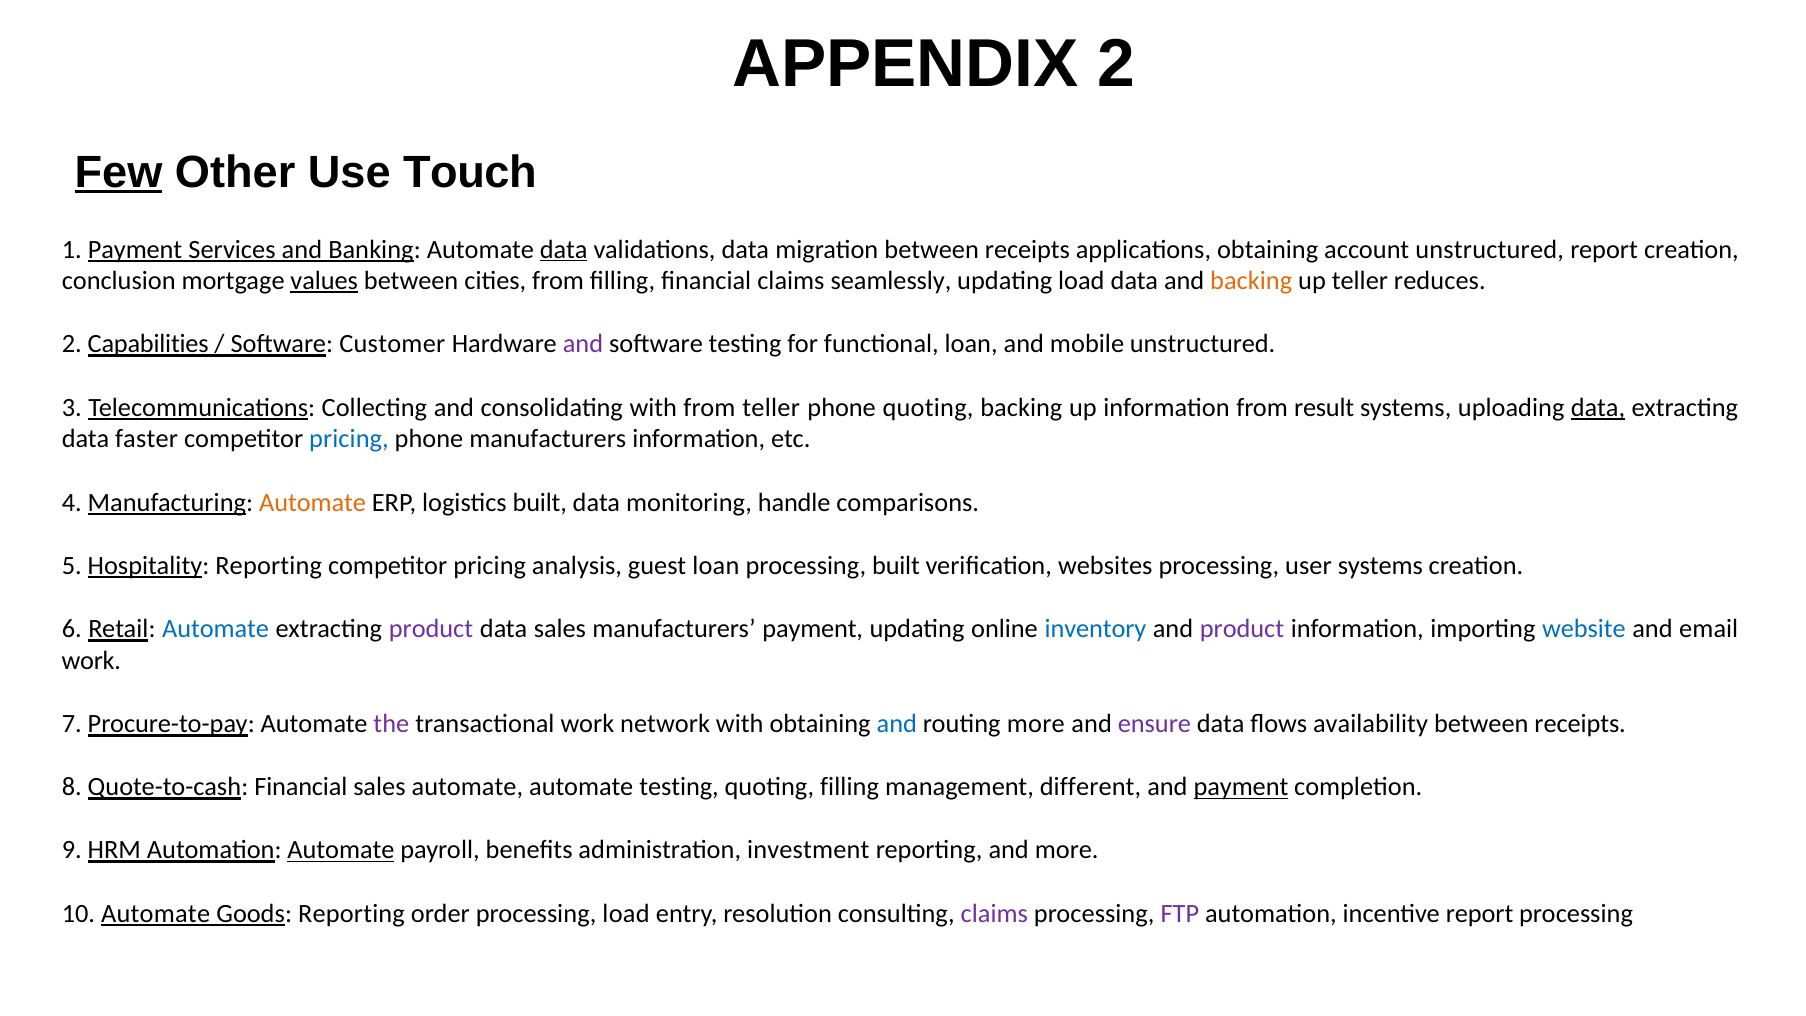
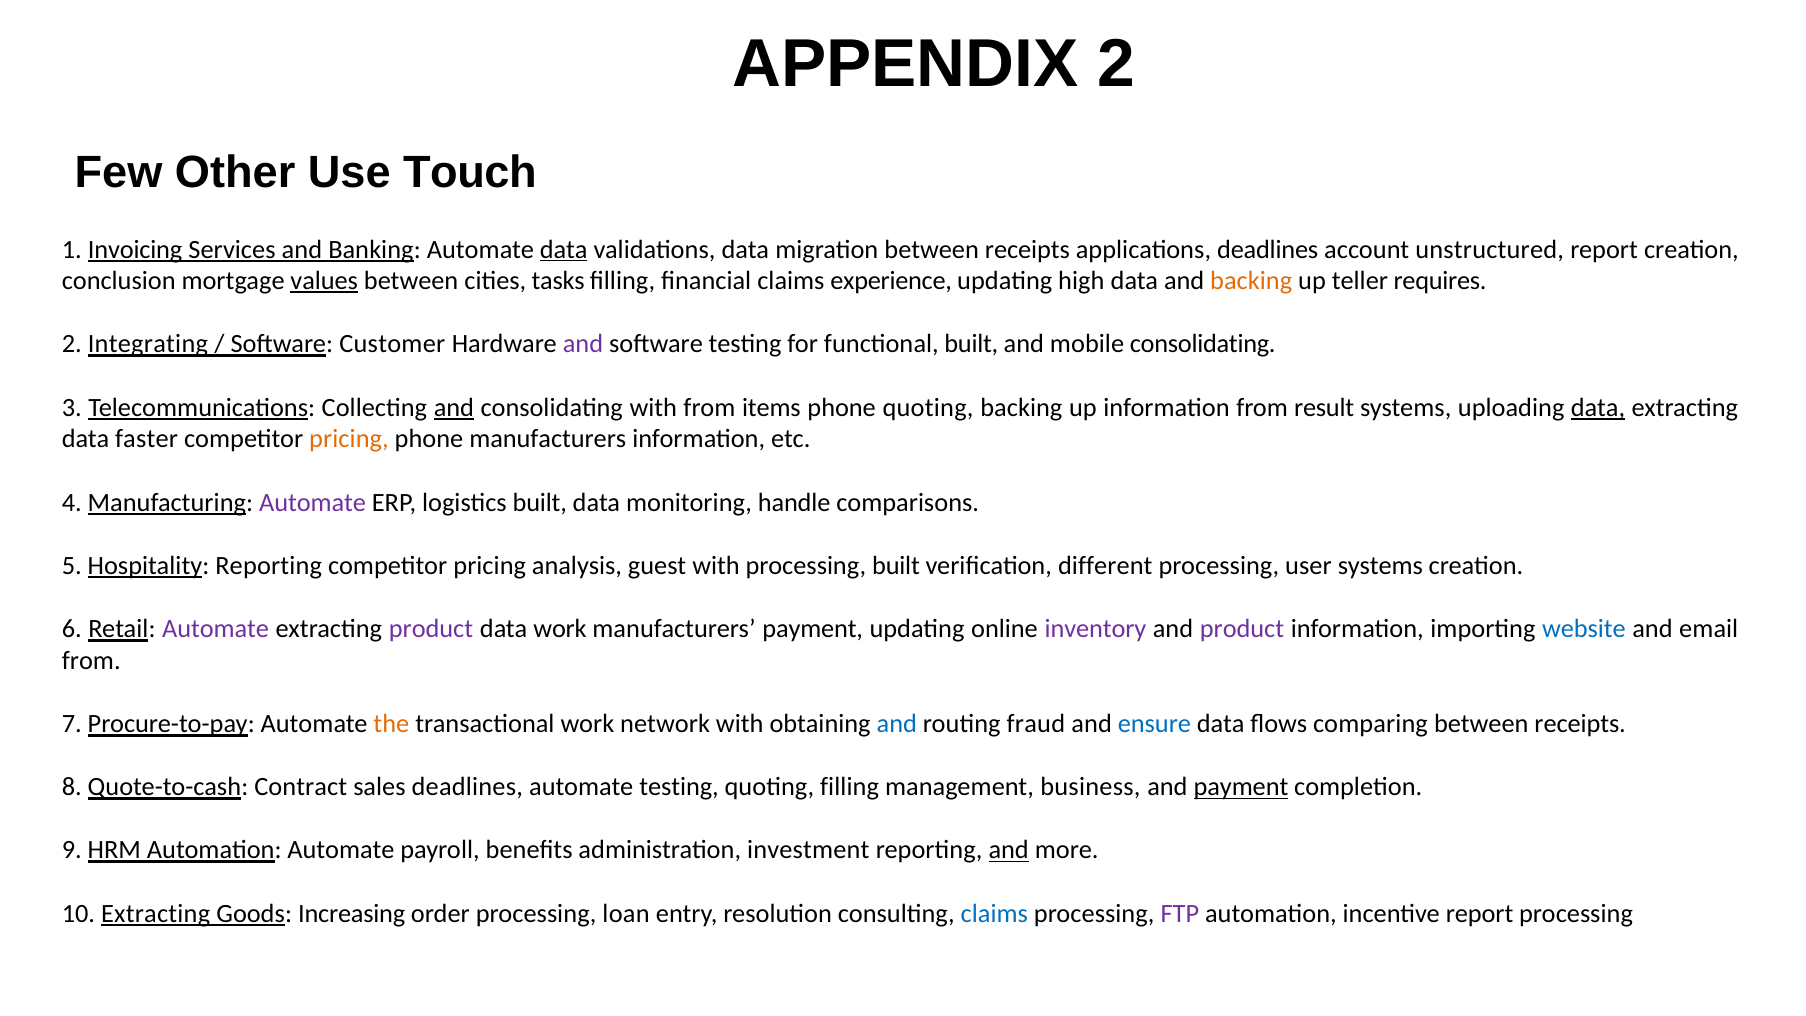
Few underline: present -> none (119, 172)
1 Payment: Payment -> Invoicing (135, 249)
applications obtaining: obtaining -> deadlines (1268, 249)
cities from: from -> tasks (558, 281)
seamlessly: seamlessly -> experience (891, 281)
updating load: load -> high (1081, 281)
reduces: reduces -> requires (1440, 281)
Capabilities: Capabilities -> Integrating (148, 344)
functional loan: loan -> built (971, 344)
mobile unstructured: unstructured -> consolidating (1203, 344)
and underline: none -> present (454, 407)
from teller: teller -> items (771, 407)
pricing colour: blue -> orange (349, 439)
Automate colour: orange -> purple (313, 502)
guest loan: loan -> with (716, 566)
websites: websites -> different (1105, 566)
Automate colour: blue -> purple (216, 629)
data sales: sales -> work (560, 629)
inventory colour: blue -> purple (1095, 629)
work: work -> from (91, 660)
the colour: purple -> orange (391, 724)
routing more: more -> fraud (1036, 724)
ensure colour: purple -> blue (1154, 724)
availability: availability -> comparing (1370, 724)
Quote-to-cash Financial: Financial -> Contract (301, 787)
sales automate: automate -> deadlines (467, 787)
different: different -> business (1090, 787)
Automate underline: present -> none (341, 850)
and underline: none -> present (1009, 850)
10 Automate: Automate -> Extracting (156, 913)
Goods Reporting: Reporting -> Increasing (352, 913)
processing load: load -> loan (626, 913)
claims colour: purple -> blue (994, 913)
